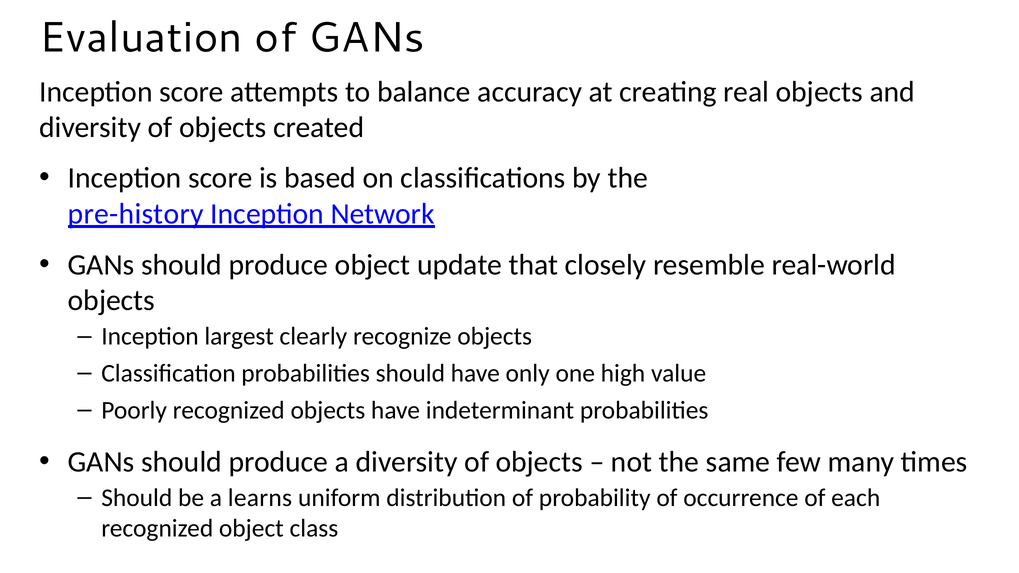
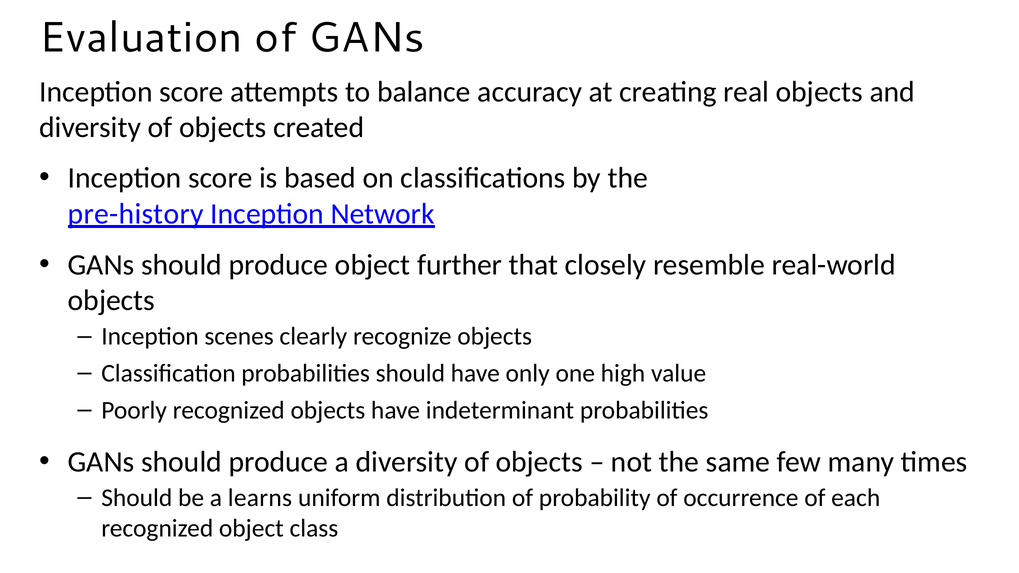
update: update -> further (460, 265)
largest: largest -> scenes (239, 337)
